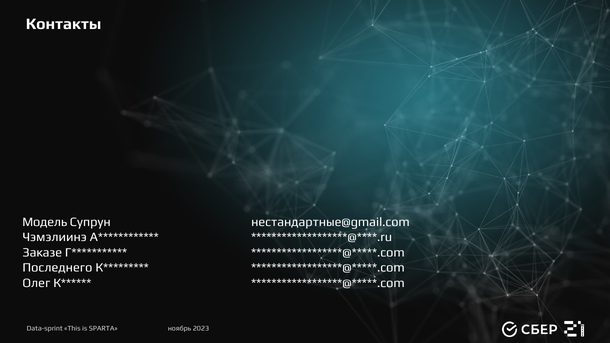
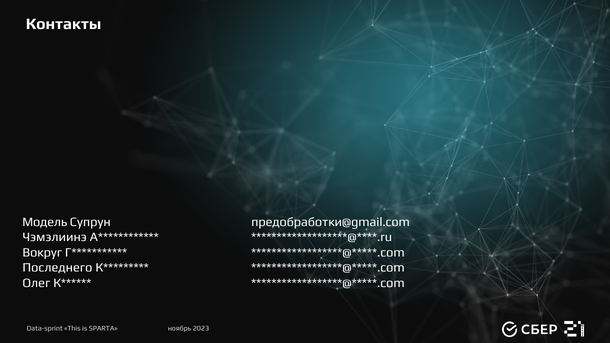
нестандартные@gmail.com: нестандартные@gmail.com -> предобработки@gmail.com (331, 222)
Заказе: Заказе -> Вокруг (42, 253)
